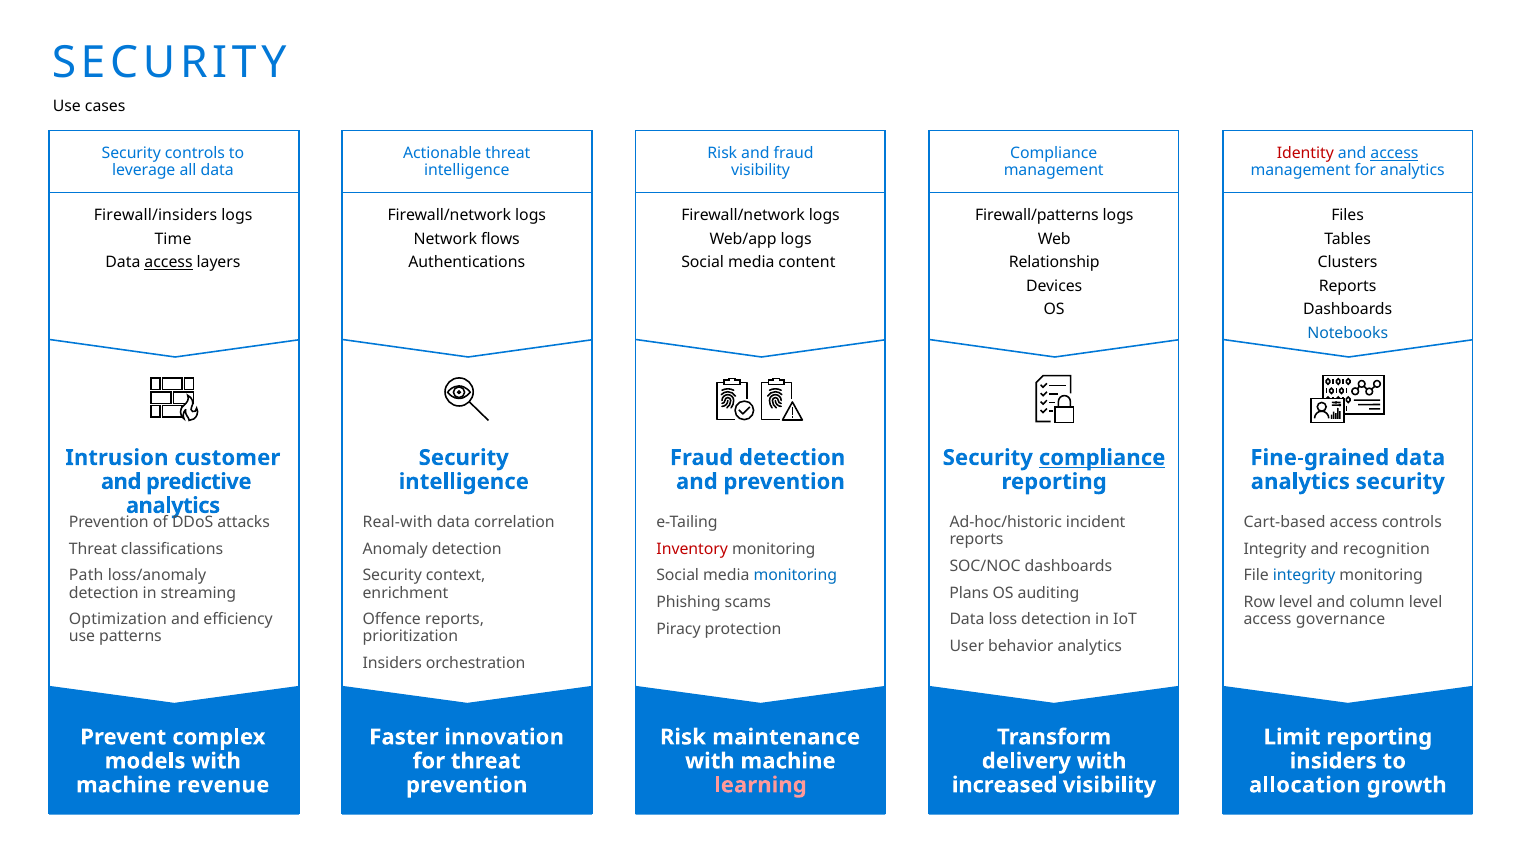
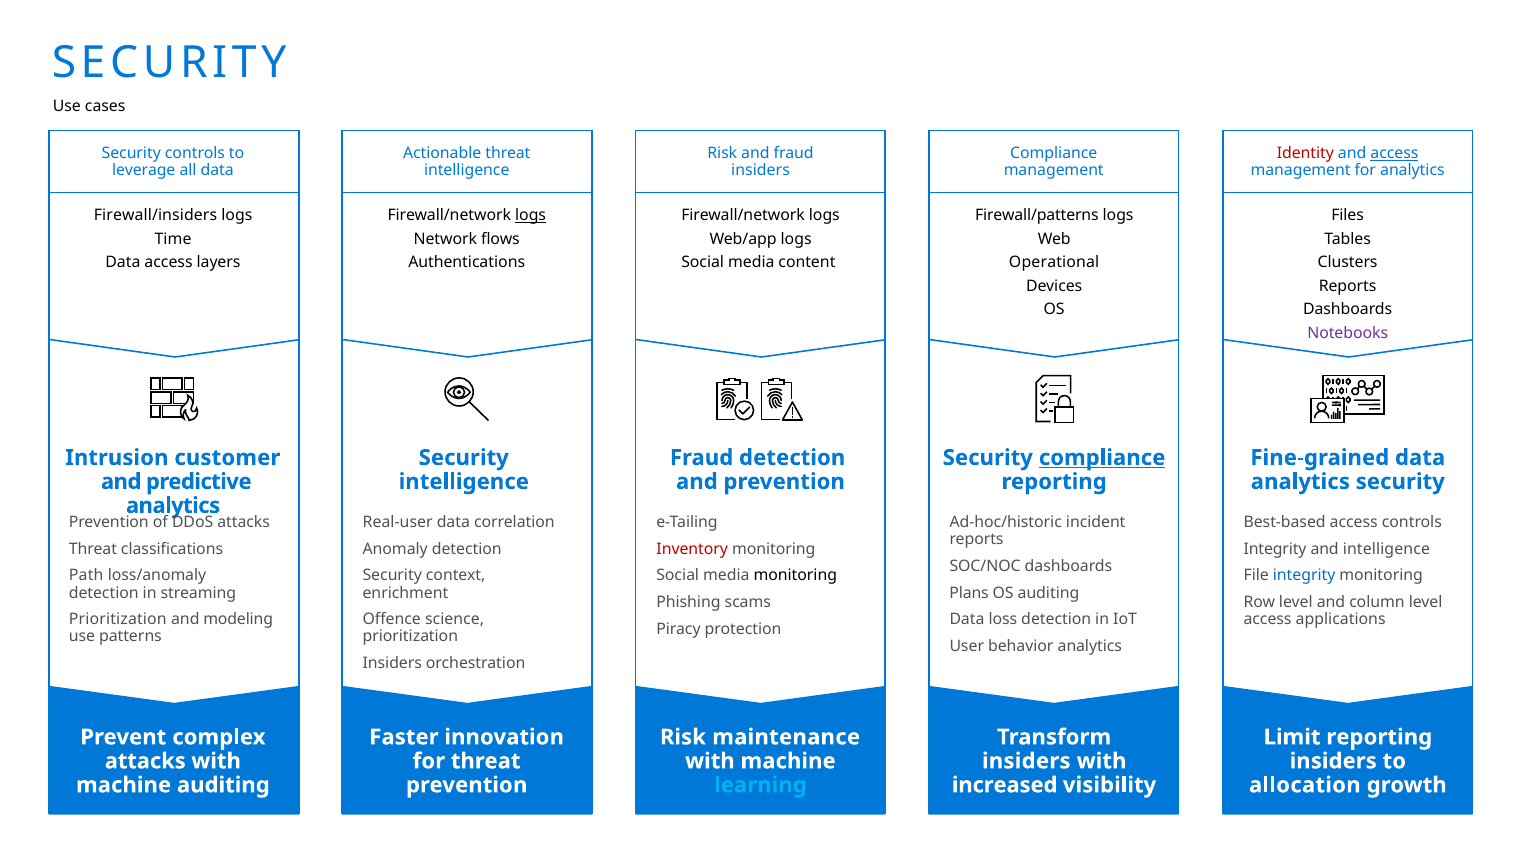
visibility: visibility -> insiders (760, 171)
logs underline: none -> present (531, 216)
access underline: present -> none (169, 263)
Relationship: Relationship -> Operational (1054, 263)
Notebooks colour: blue -> purple (1348, 333)
Real-with: Real-with -> Real-user (398, 523)
Cart-based: Cart-based -> Best-based (1285, 523)
and recognition: recognition -> intelligence (1386, 549)
monitoring colour: blue -> black (795, 576)
Optimization: Optimization -> Prioritization (118, 620)
efficiency: efficiency -> modeling (238, 620)
Offence reports: reports -> science (455, 620)
governance: governance -> applications (1341, 620)
models: models -> attacks (145, 762)
delivery: delivery -> insiders (1026, 762)
machine revenue: revenue -> auditing (223, 786)
learning colour: pink -> light blue (760, 786)
